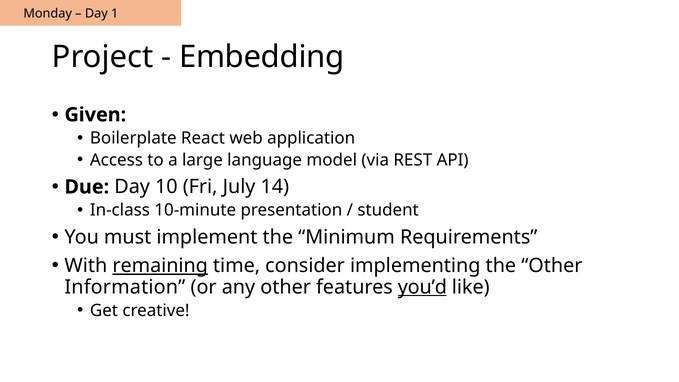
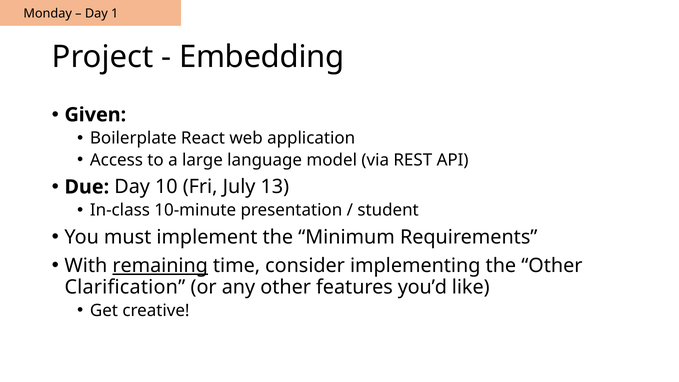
14: 14 -> 13 (275, 187)
Information: Information -> Clarification (125, 287)
you’d underline: present -> none (422, 287)
